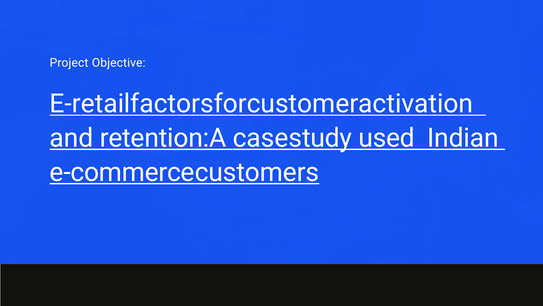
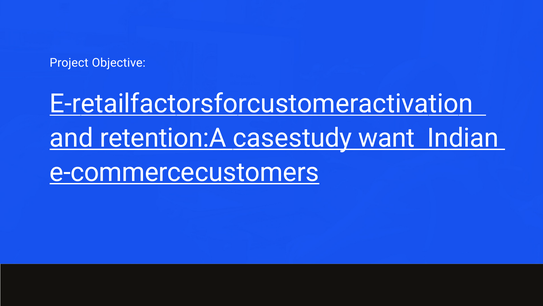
used: used -> want (387, 138)
